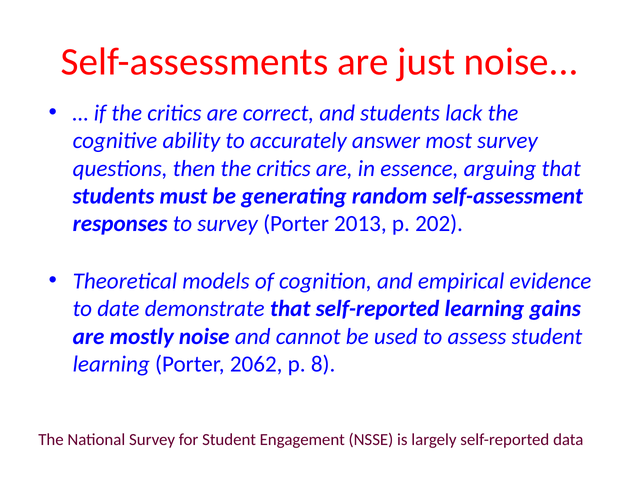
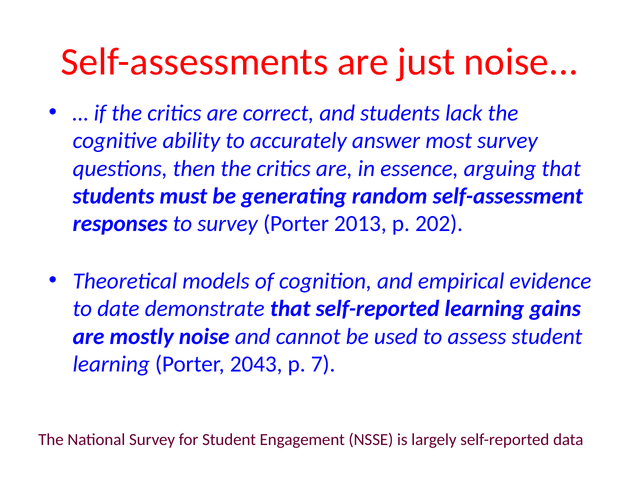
2062: 2062 -> 2043 (256, 364)
8: 8 -> 7 (323, 364)
